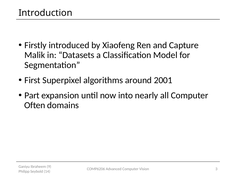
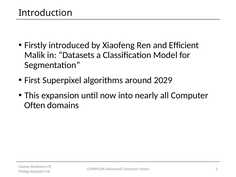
Capture: Capture -> Efficient (184, 45)
2001: 2001 -> 2029 (163, 80)
Part: Part -> This (32, 95)
